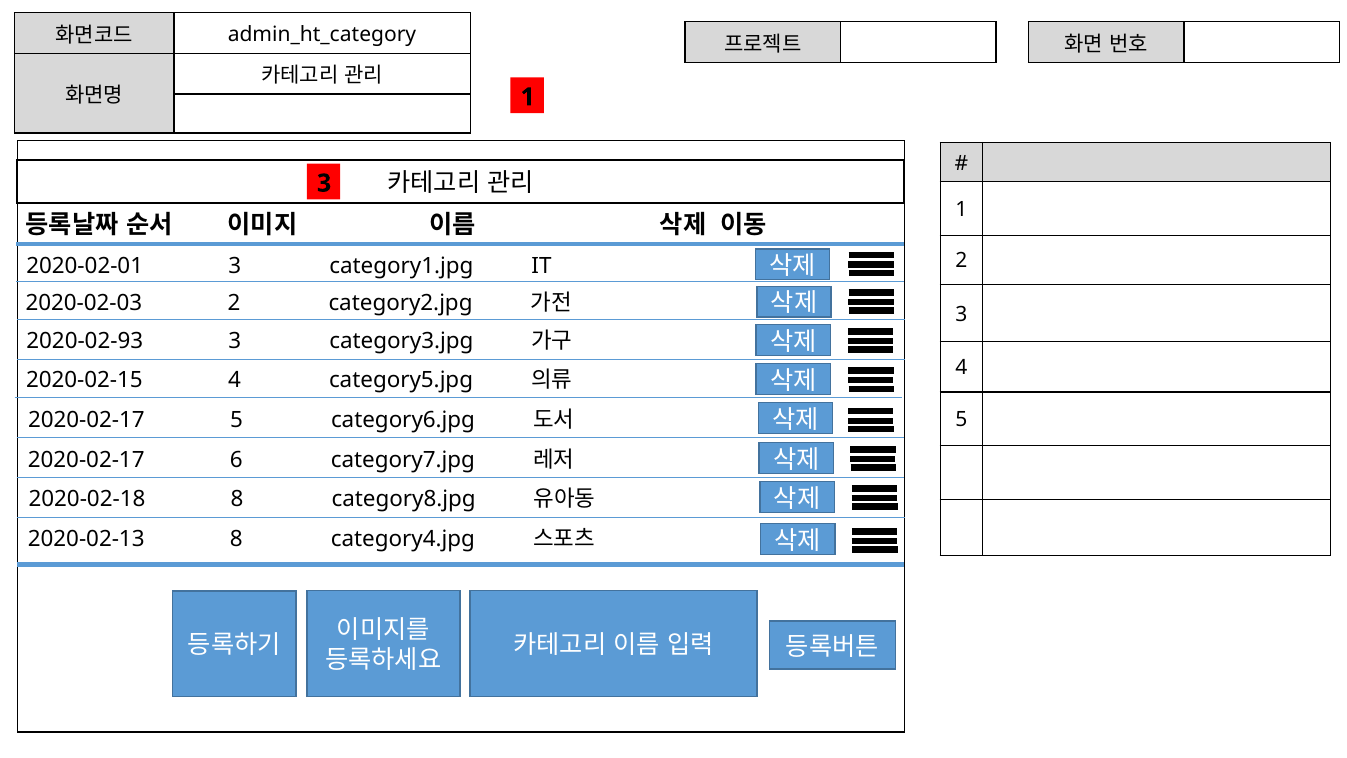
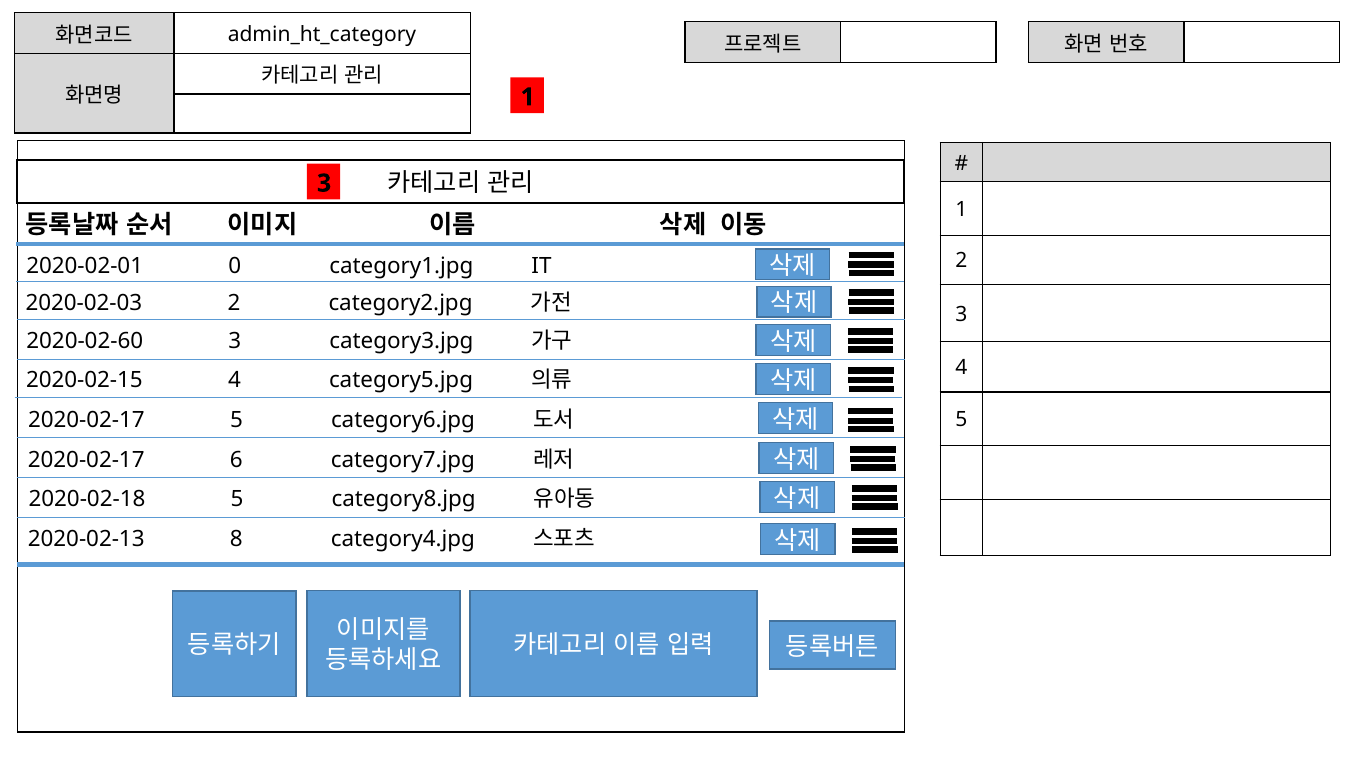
2020-02-01 3: 3 -> 0 (235, 266)
2020-02-93: 2020-02-93 -> 2020-02-60 (85, 340)
2020-02-18 8: 8 -> 5 (237, 499)
